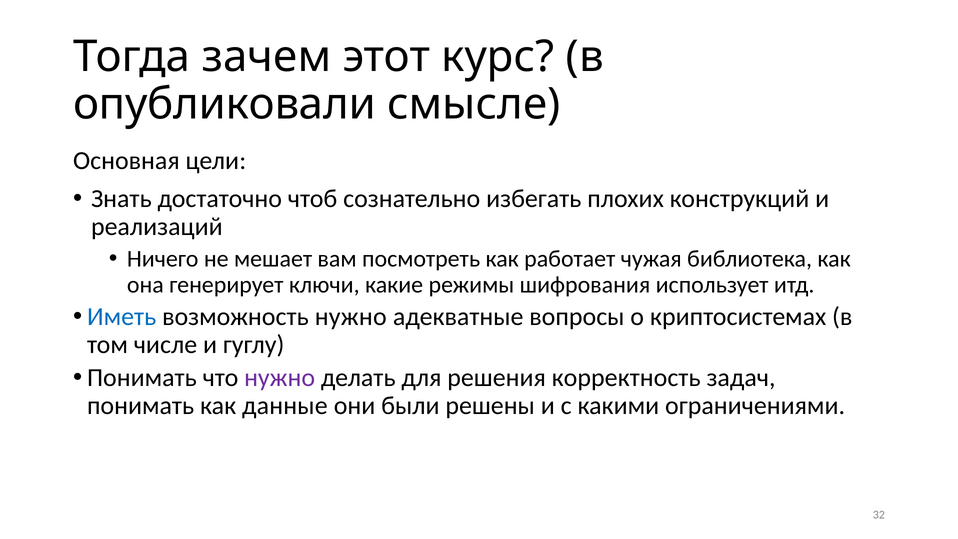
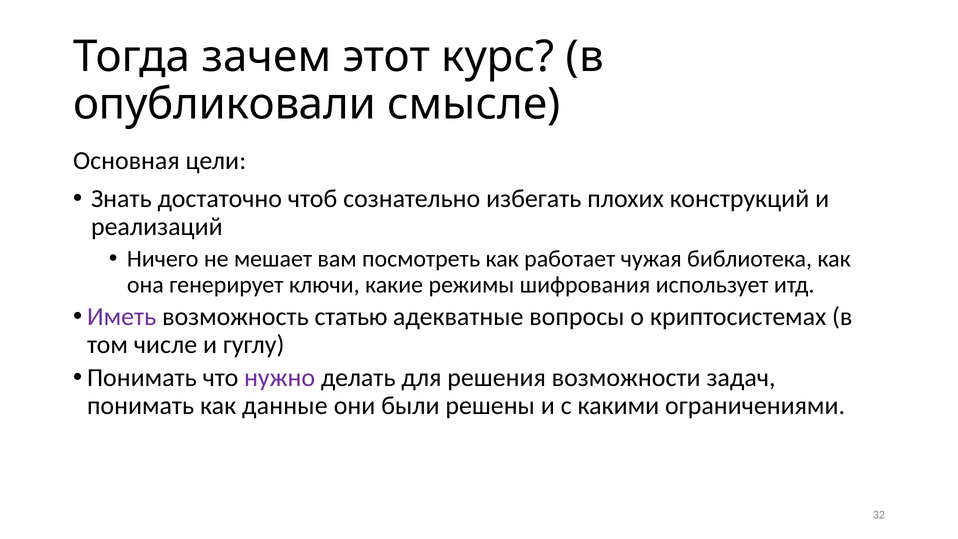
Иметь colour: blue -> purple (122, 317)
возможность нужно: нужно -> статью (351, 317)
корректность: корректность -> возможности (626, 378)
